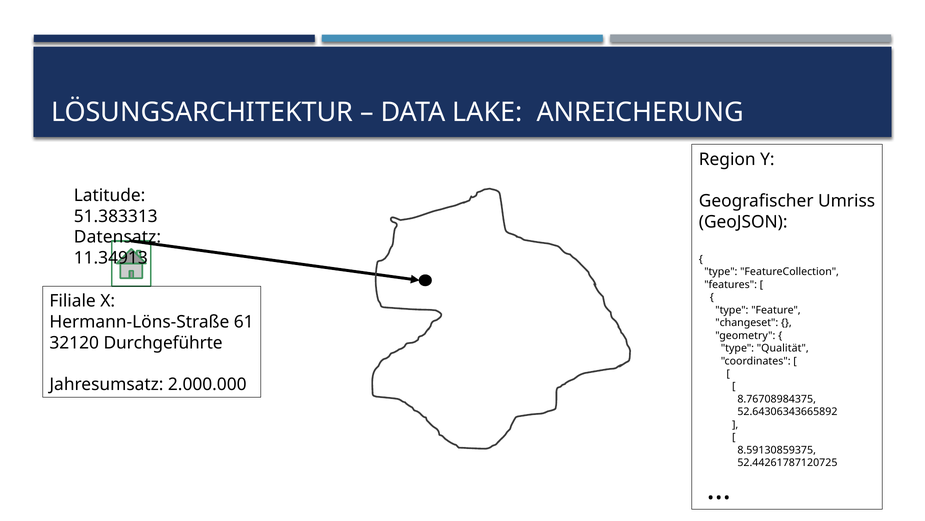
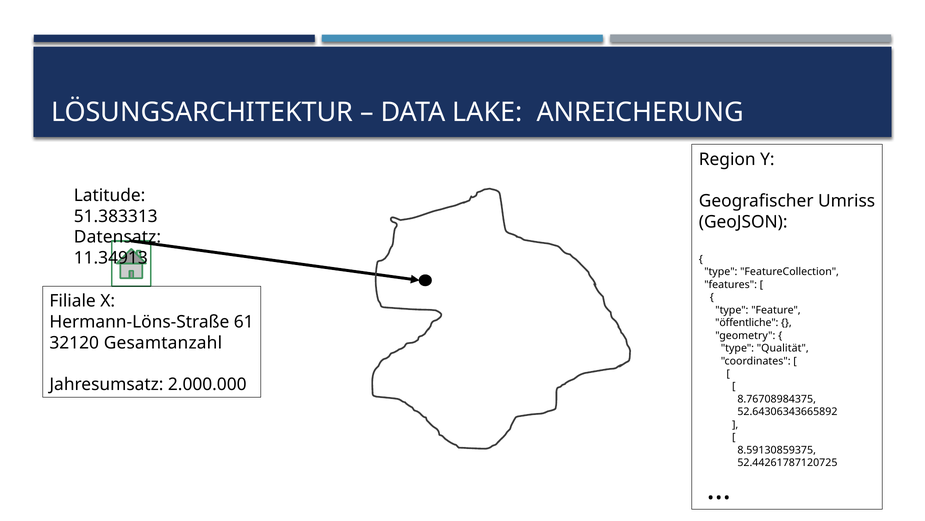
changeset: changeset -> öffentliche (747, 322)
Durchgeführte: Durchgeführte -> Gesamtanzahl (163, 342)
